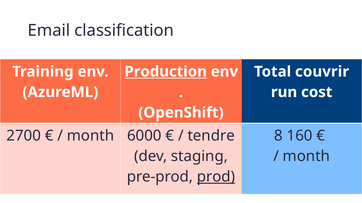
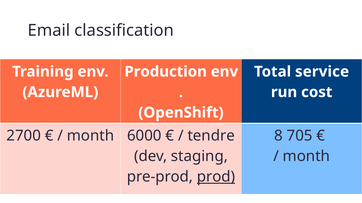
Production underline: present -> none (166, 72)
couvrir: couvrir -> service (322, 72)
160: 160 -> 705 (300, 136)
